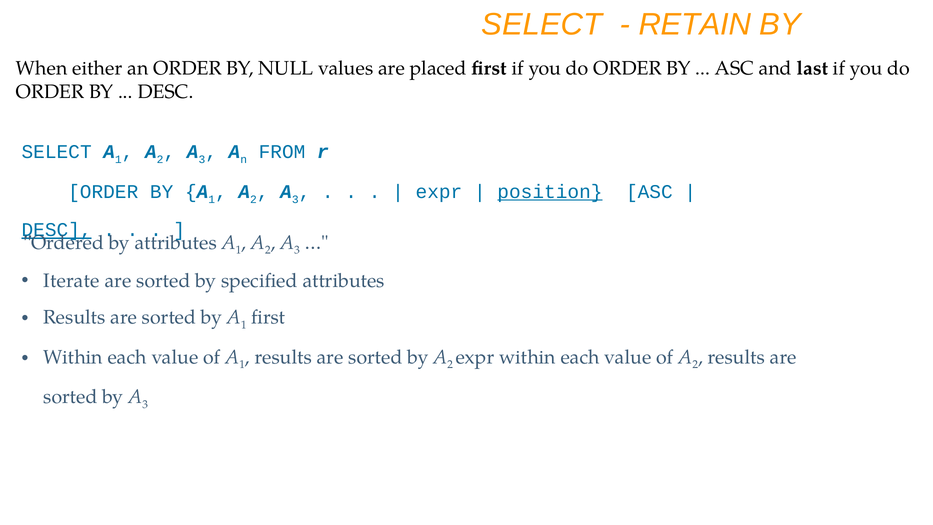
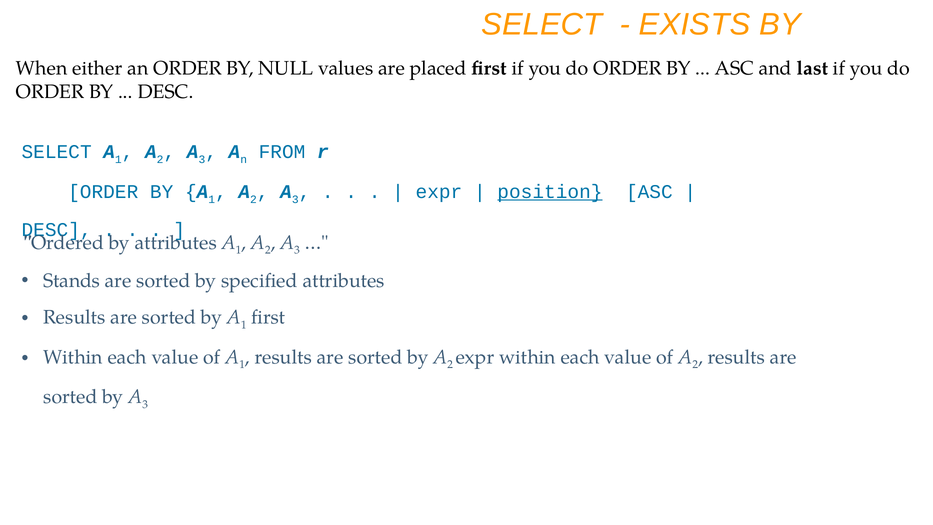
RETAIN: RETAIN -> EXISTS (695, 24)
DESC underline: present -> none (57, 230)
Iterate: Iterate -> Stands (72, 281)
